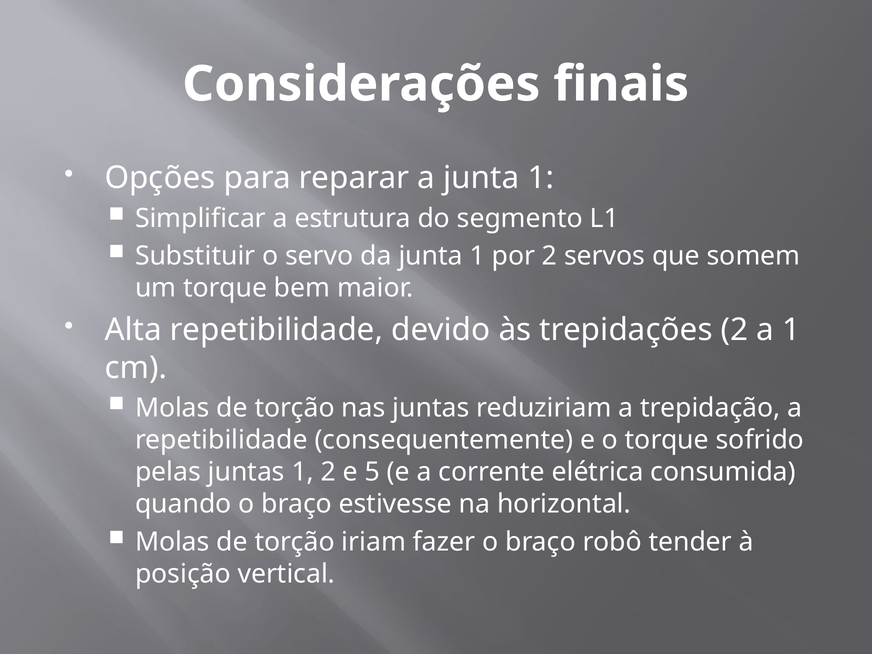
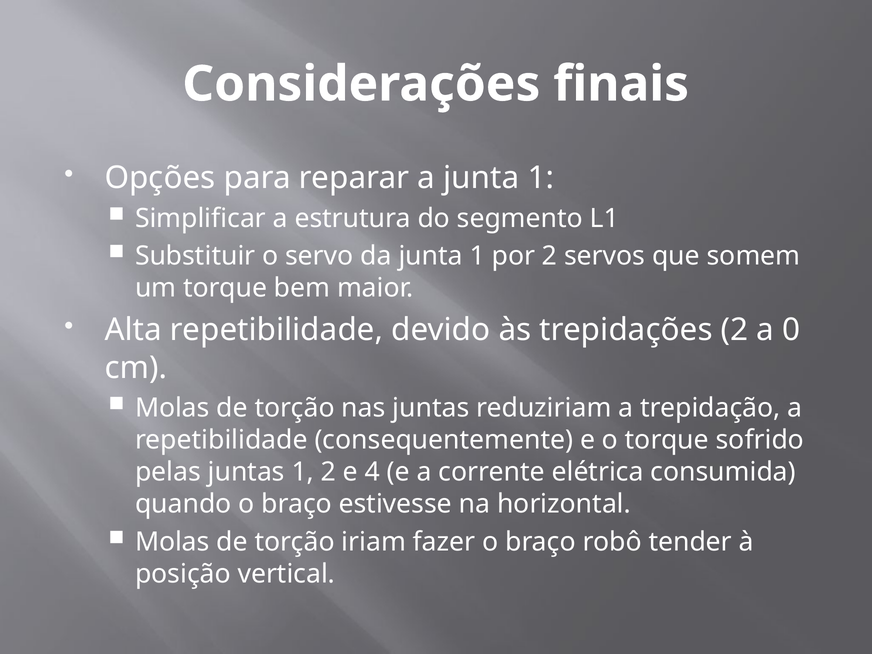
a 1: 1 -> 0 (791, 330)
5: 5 -> 4 (372, 472)
